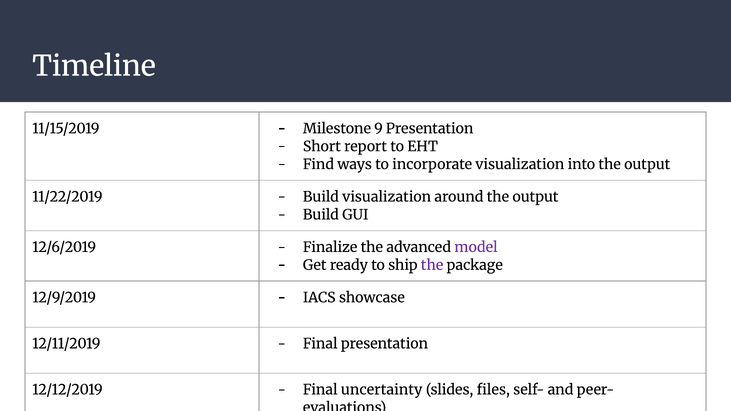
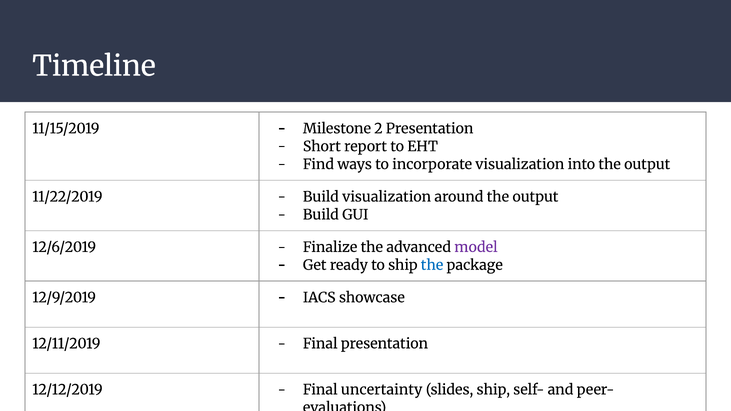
9: 9 -> 2 (378, 129)
the colour: purple -> blue (432, 265)
slides files: files -> ship (493, 390)
